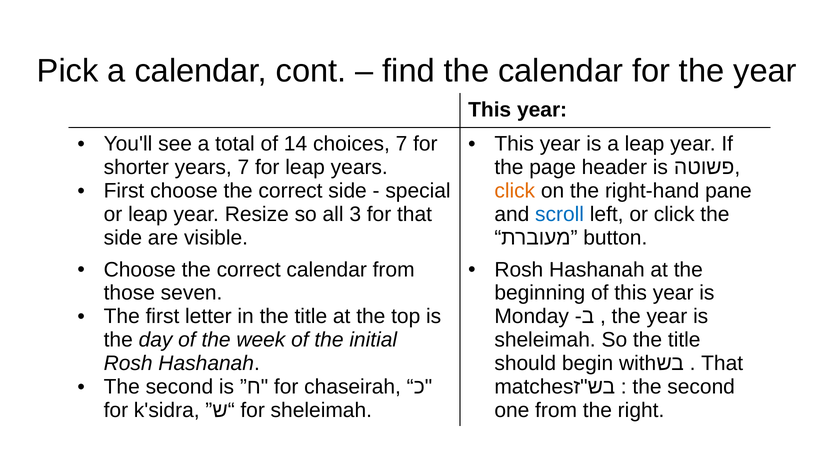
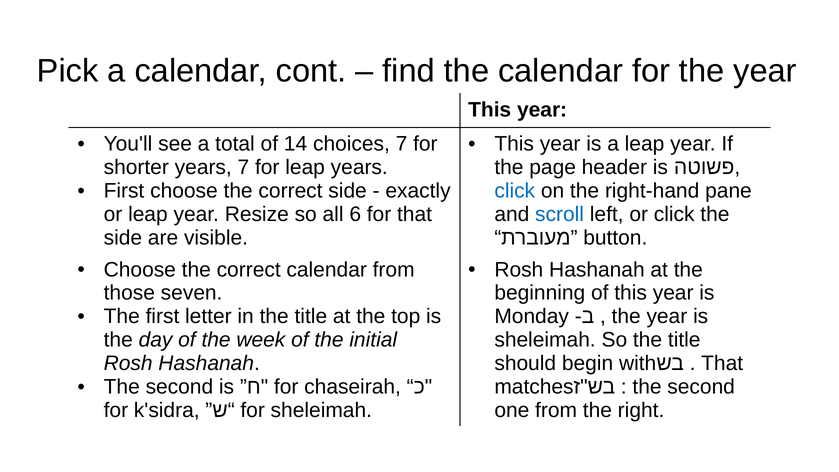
special: special -> exactly (418, 191)
click colour: orange -> blue (515, 191)
3: 3 -> 6 (355, 214)
